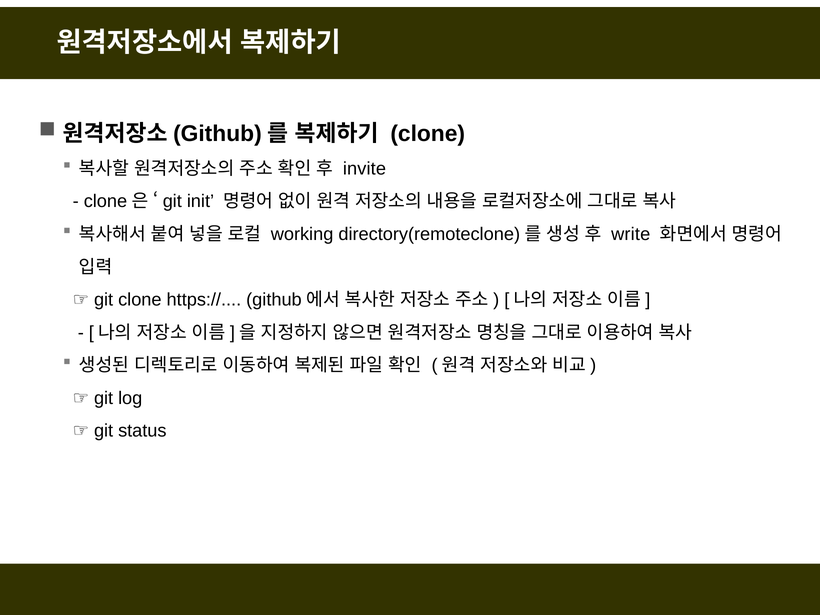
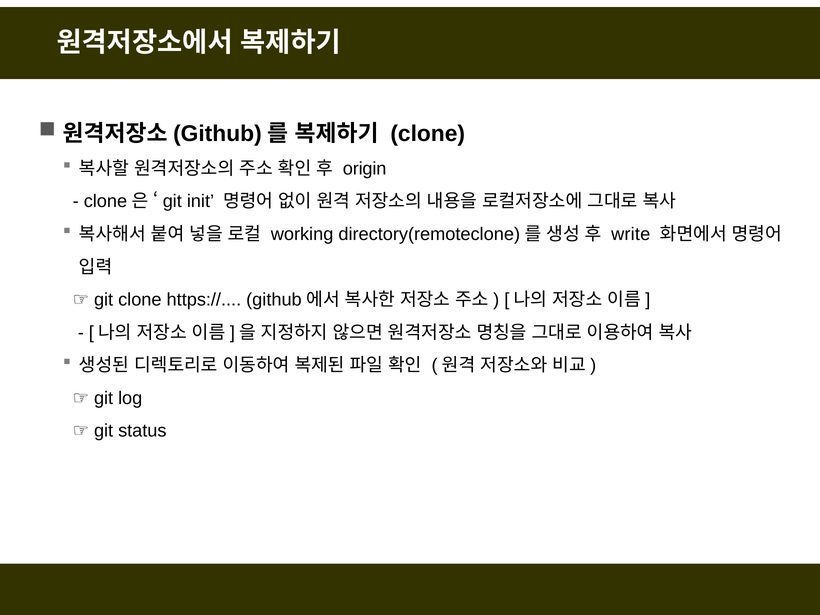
invite: invite -> origin (365, 169)
